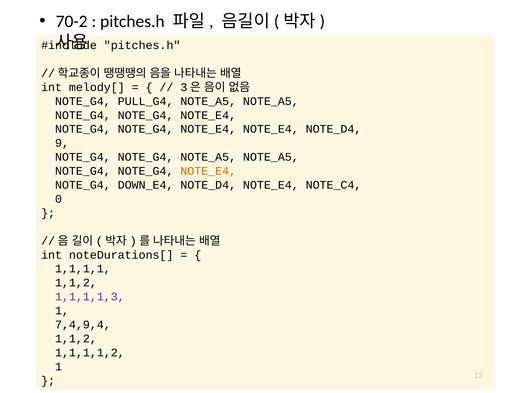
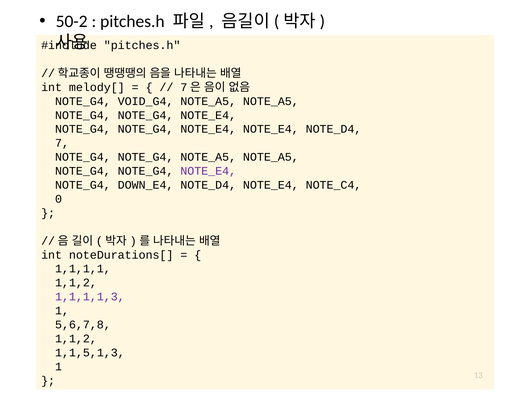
70-2: 70-2 -> 50-2 (72, 21)
3: 3 -> 7 (184, 87)
PULL_G4: PULL_G4 -> VOID_G4 (146, 101)
9: 9 -> 7 (62, 143)
NOTE_E4 colour: orange -> purple (208, 171)
7,4,9,4: 7,4,9,4 -> 5,6,7,8 (83, 325)
1,1,1,1,2: 1,1,1,1,2 -> 1,1,5,1,3 (90, 353)
